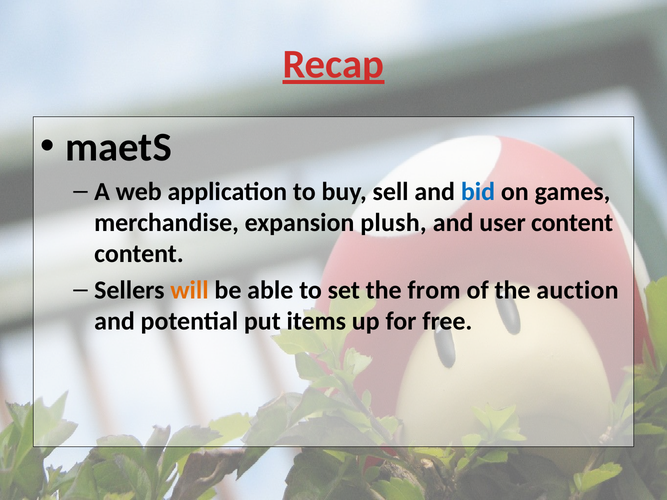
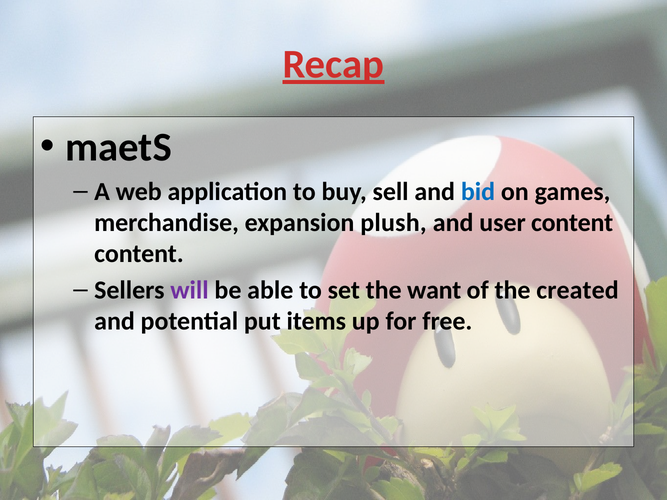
will colour: orange -> purple (189, 290)
from: from -> want (434, 290)
auction: auction -> created (578, 290)
